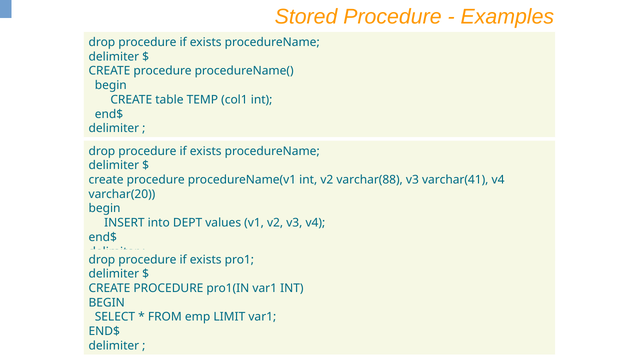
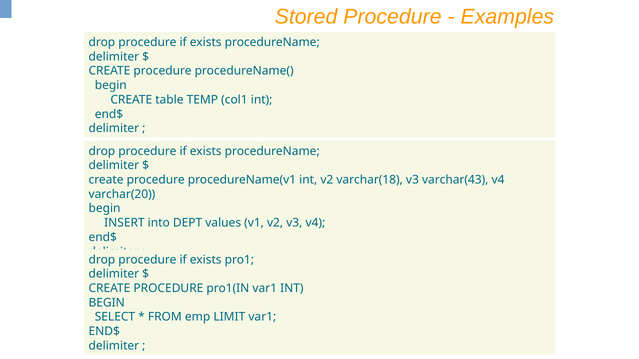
varchar(88: varchar(88 -> varchar(18 (370, 180)
varchar(41: varchar(41 -> varchar(43 (455, 180)
